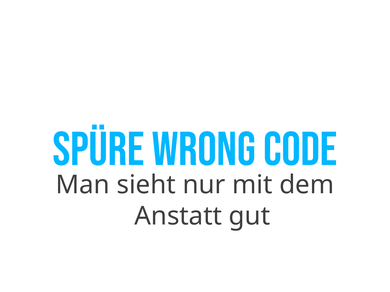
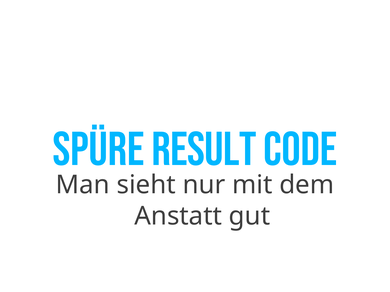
wrong: wrong -> result (204, 150)
